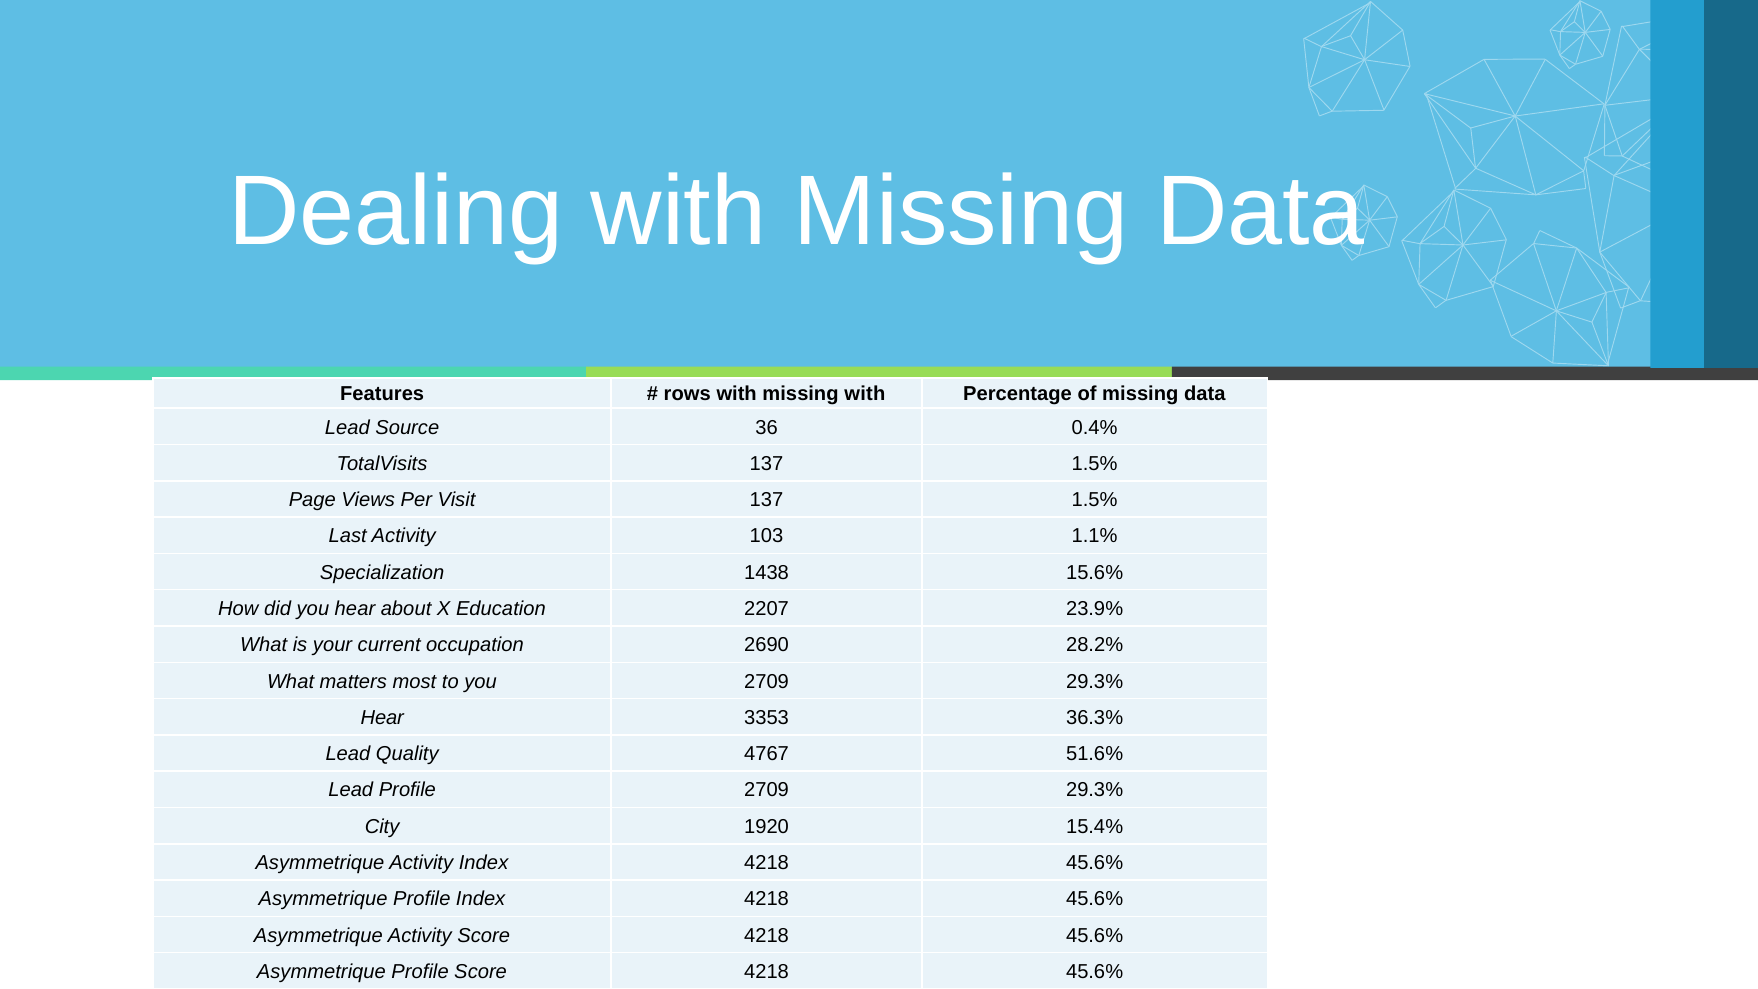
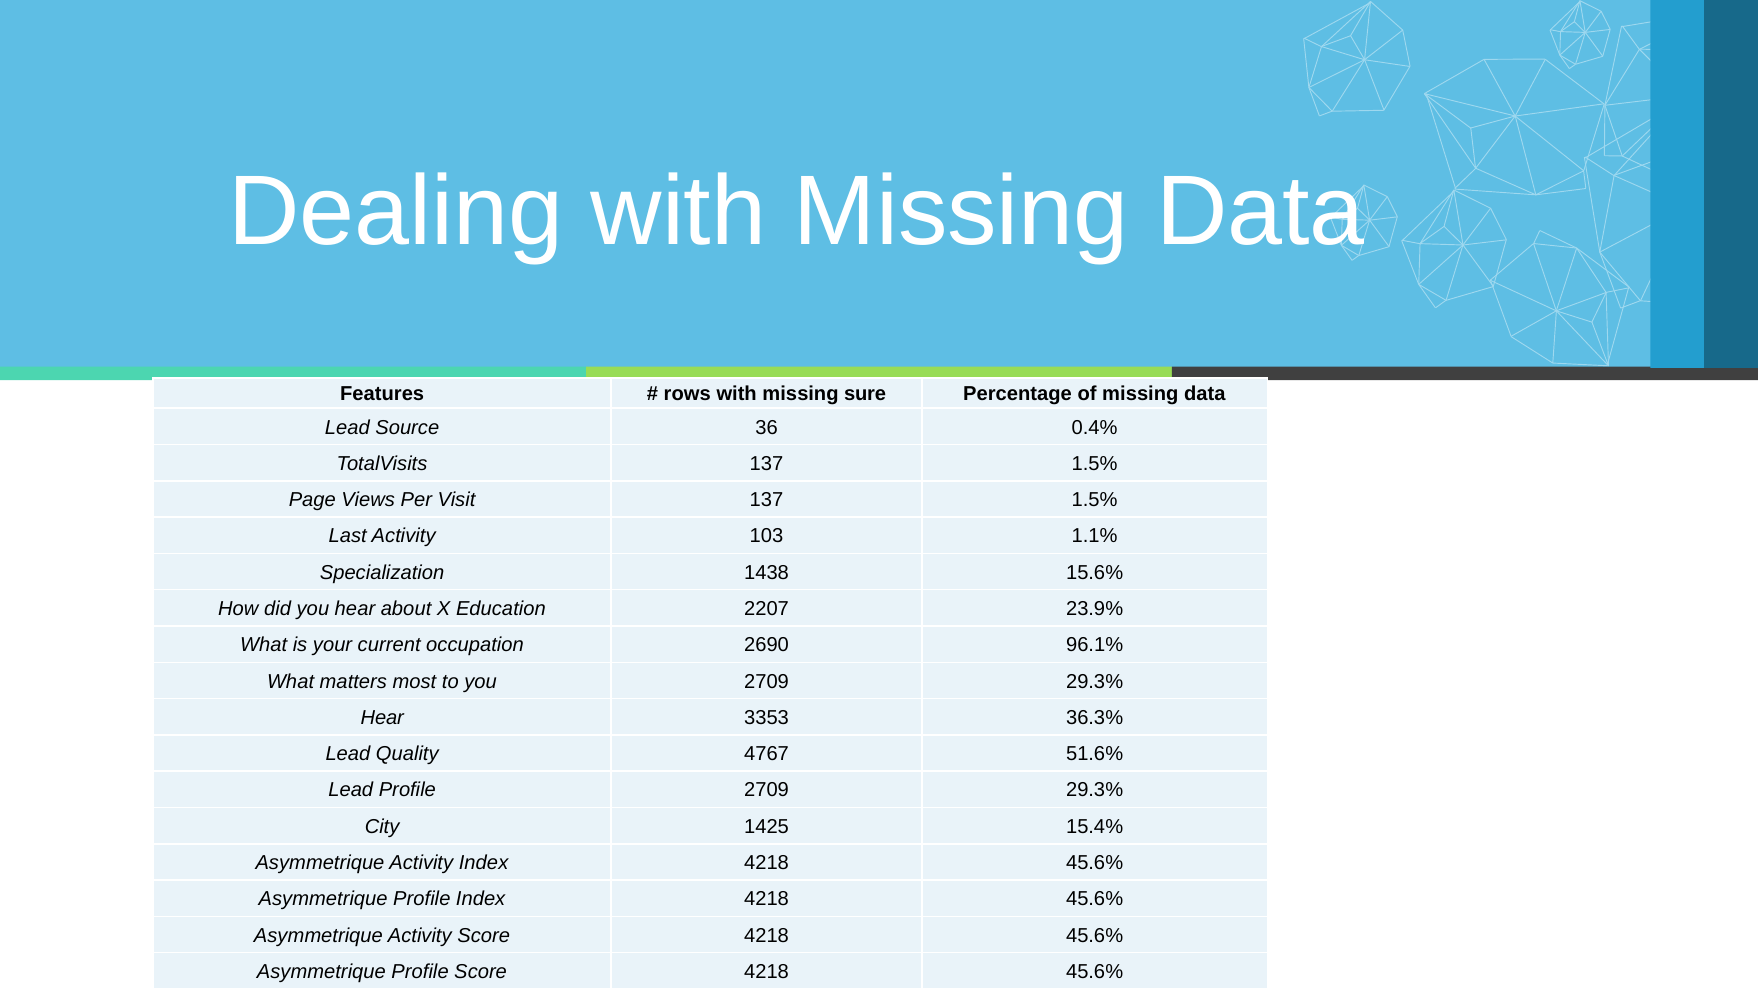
missing with: with -> sure (865, 394)
28.2%: 28.2% -> 96.1% (1095, 645)
1920: 1920 -> 1425 (767, 826)
